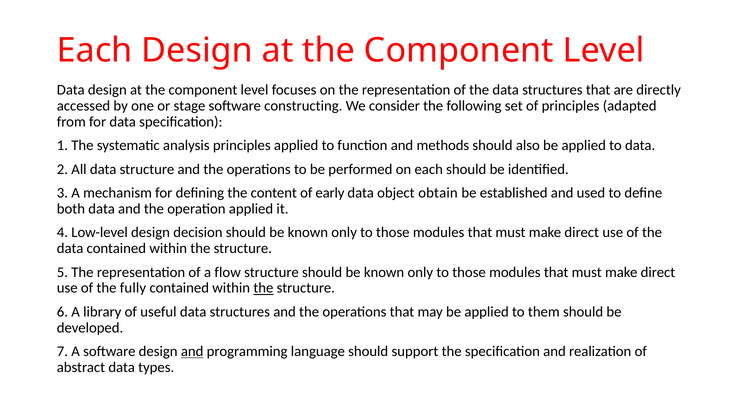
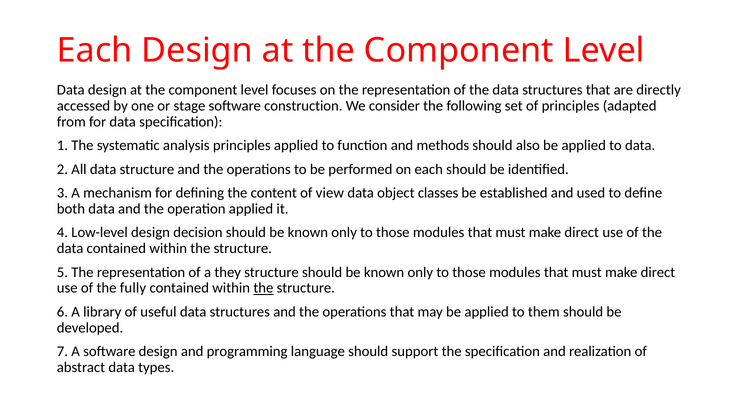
constructing: constructing -> construction (303, 106)
early: early -> view (330, 193)
obtain: obtain -> classes (438, 193)
flow: flow -> they (228, 273)
and underline: present -> none (192, 352)
